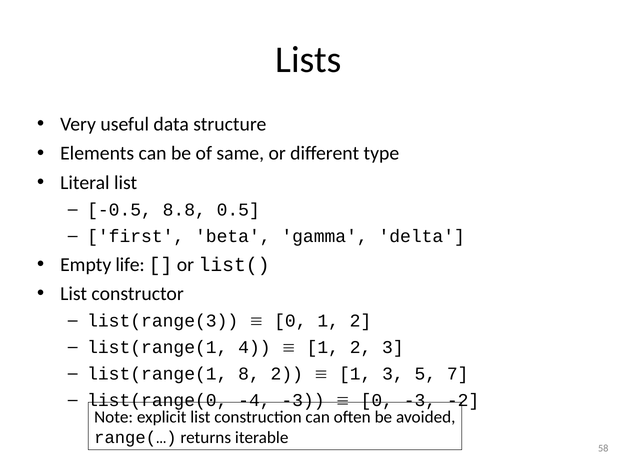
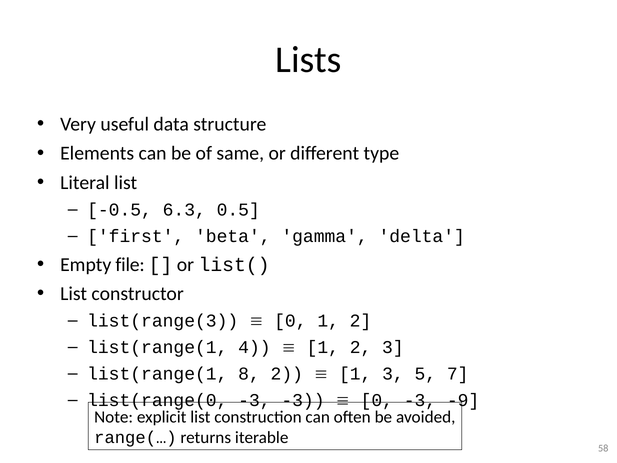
8.8: 8.8 -> 6.3 (184, 210)
life: life -> file (130, 264)
list(range(0 -4: -4 -> -3 (254, 400)
-2: -2 -> -9 (463, 400)
